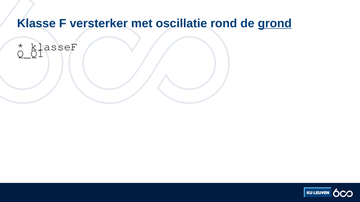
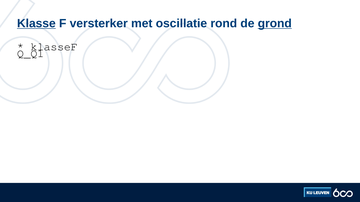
Klasse underline: none -> present (36, 23)
